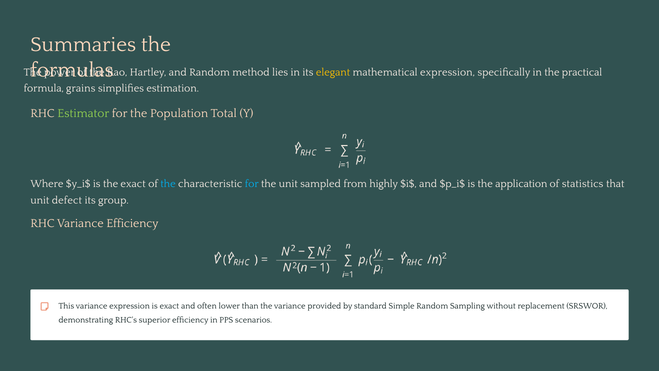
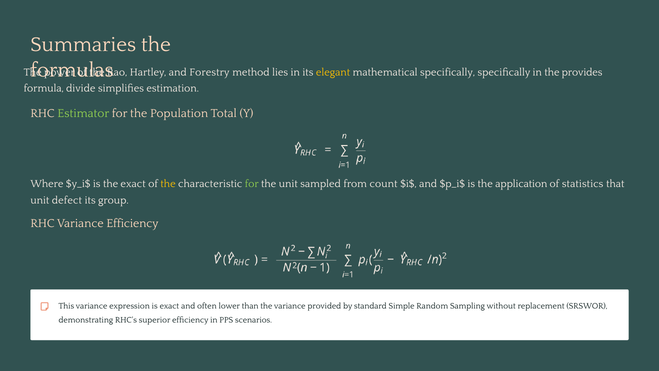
and Random: Random -> Forestry (209, 72)
mathematical expression: expression -> specifically (448, 72)
practical: practical -> provides (582, 72)
grains: grains -> divide (81, 88)
the colour: light blue -> yellow (168, 184)
for colour: light blue -> light green (252, 184)
highly: highly -> count (384, 184)
